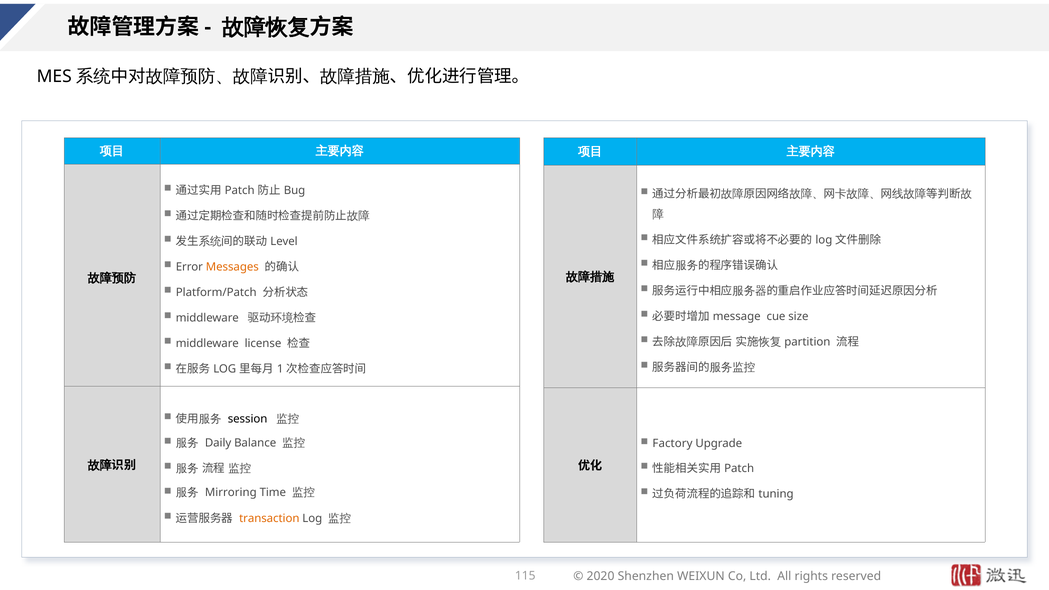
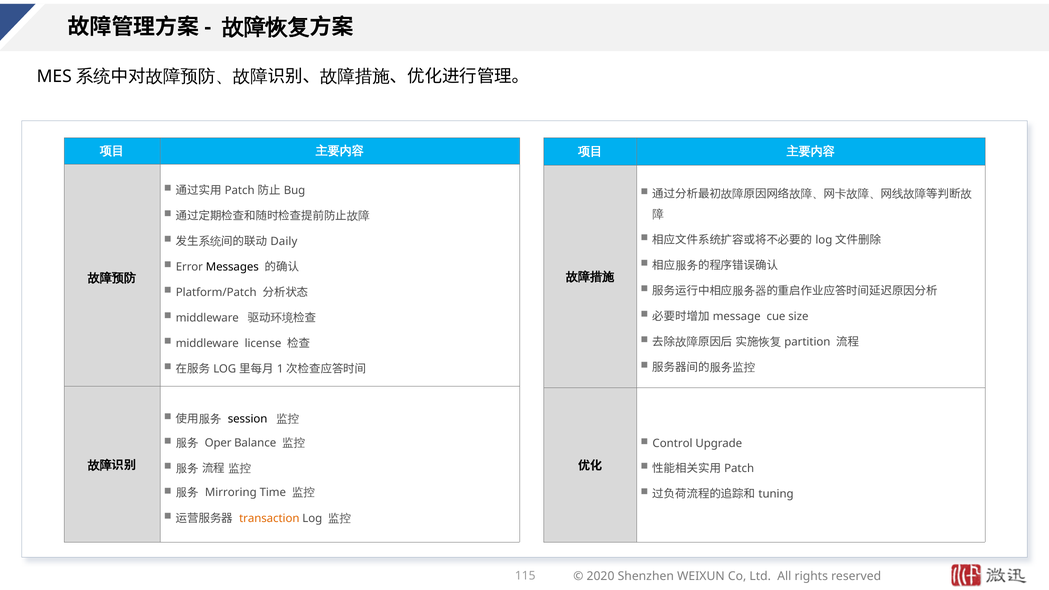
Level: Level -> Daily (284, 241)
Messages colour: orange -> black (232, 267)
Daily: Daily -> Oper (218, 443)
Factory: Factory -> Control (673, 443)
